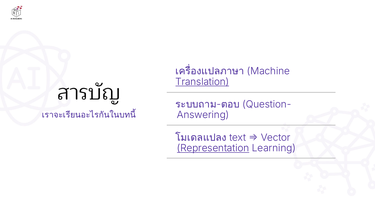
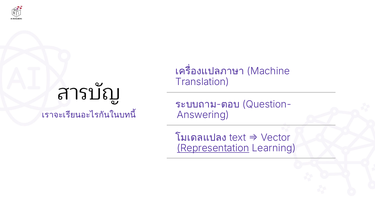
Translation underline: present -> none (202, 82)
